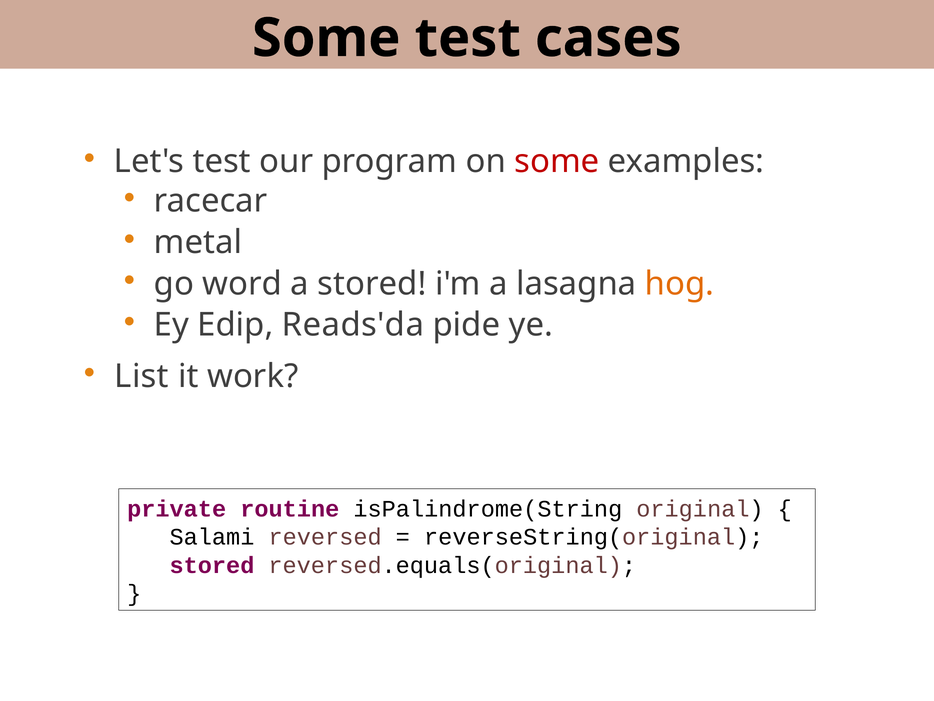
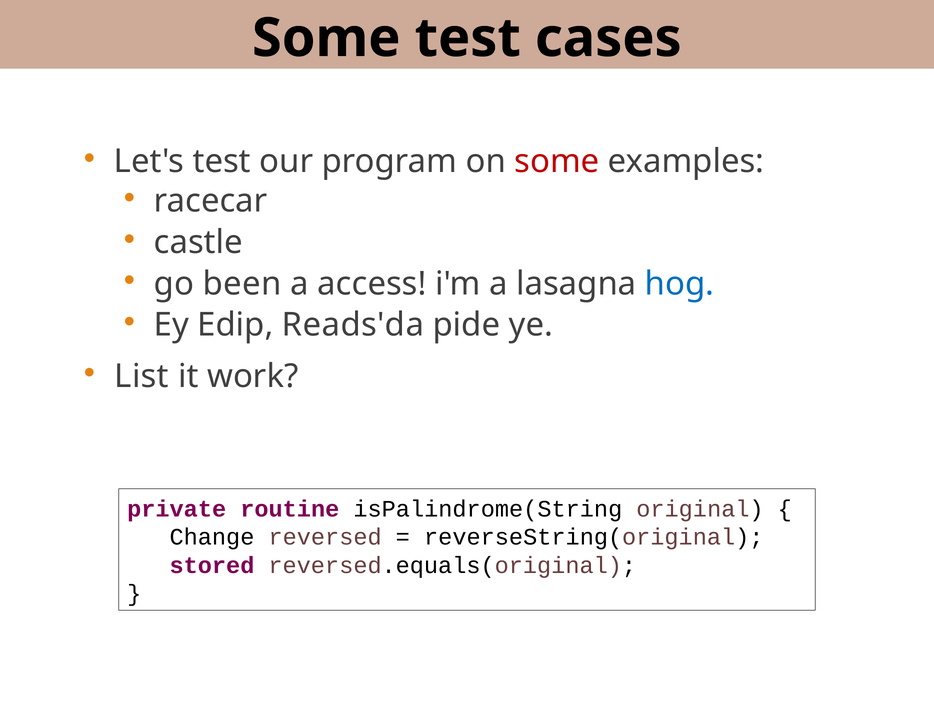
metal: metal -> castle (198, 242)
word: word -> been (242, 283)
a stored: stored -> access (372, 283)
hog colour: orange -> blue (680, 283)
Salami: Salami -> Change (212, 537)
